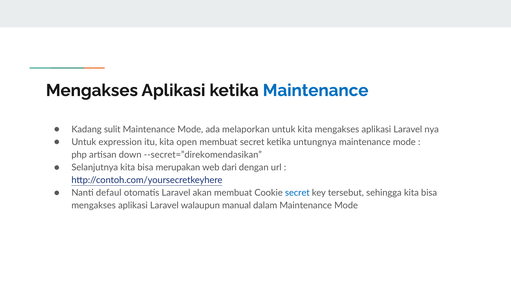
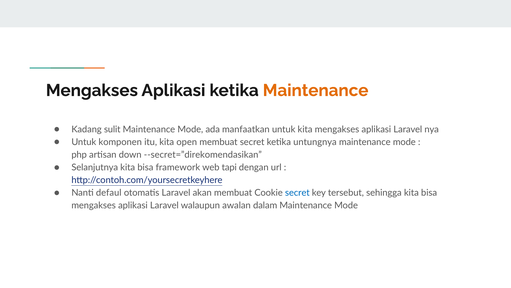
Maintenance colour: blue -> orange (316, 90)
melaporkan: melaporkan -> manfaatkan (246, 129)
expression: expression -> komponen (120, 142)
merupakan: merupakan -> framework (178, 167)
dari: dari -> tapi (229, 167)
manual: manual -> awalan (236, 205)
